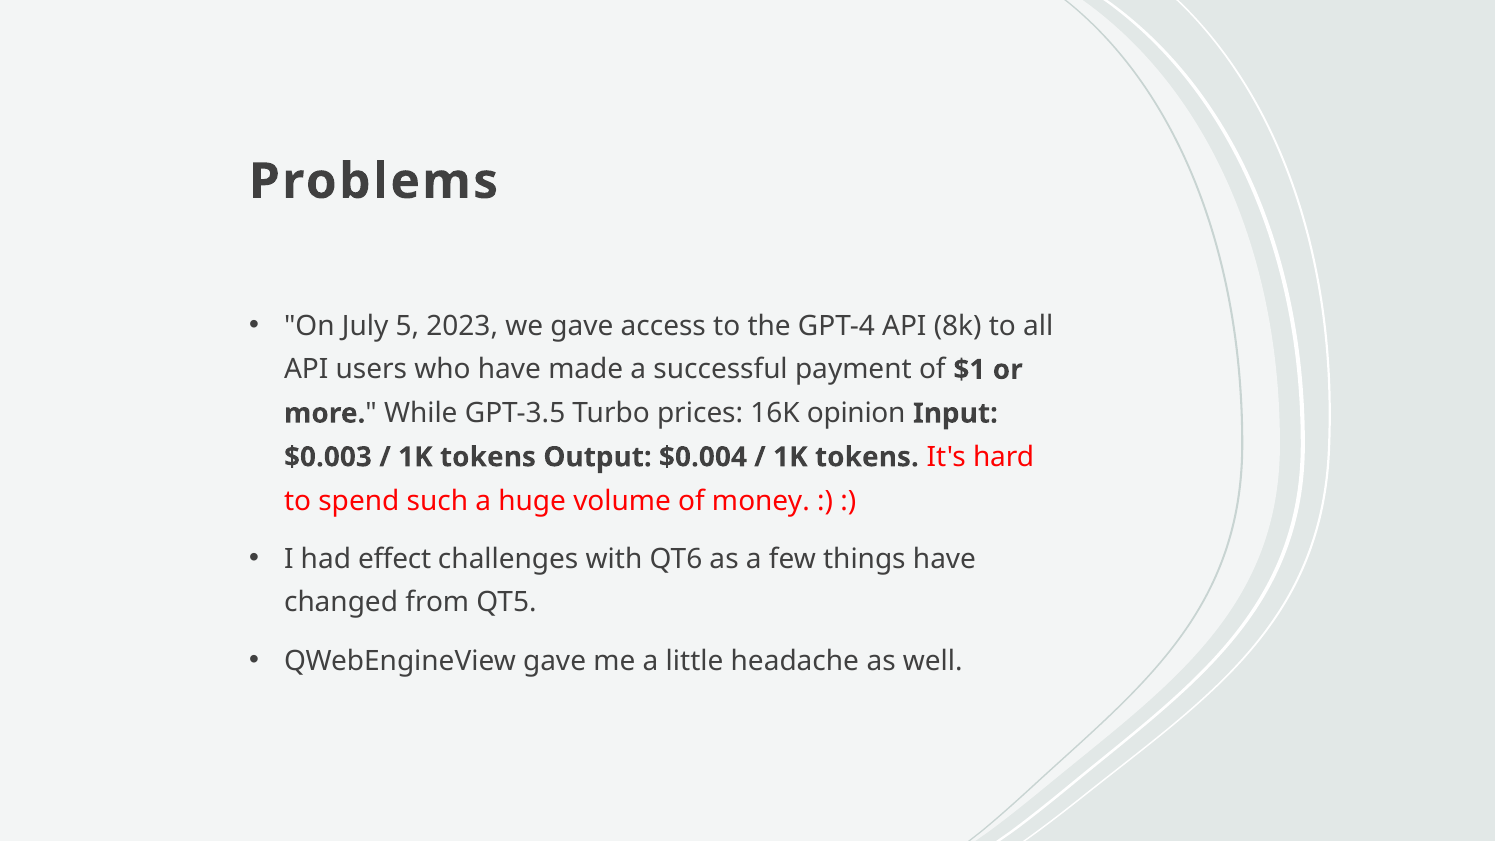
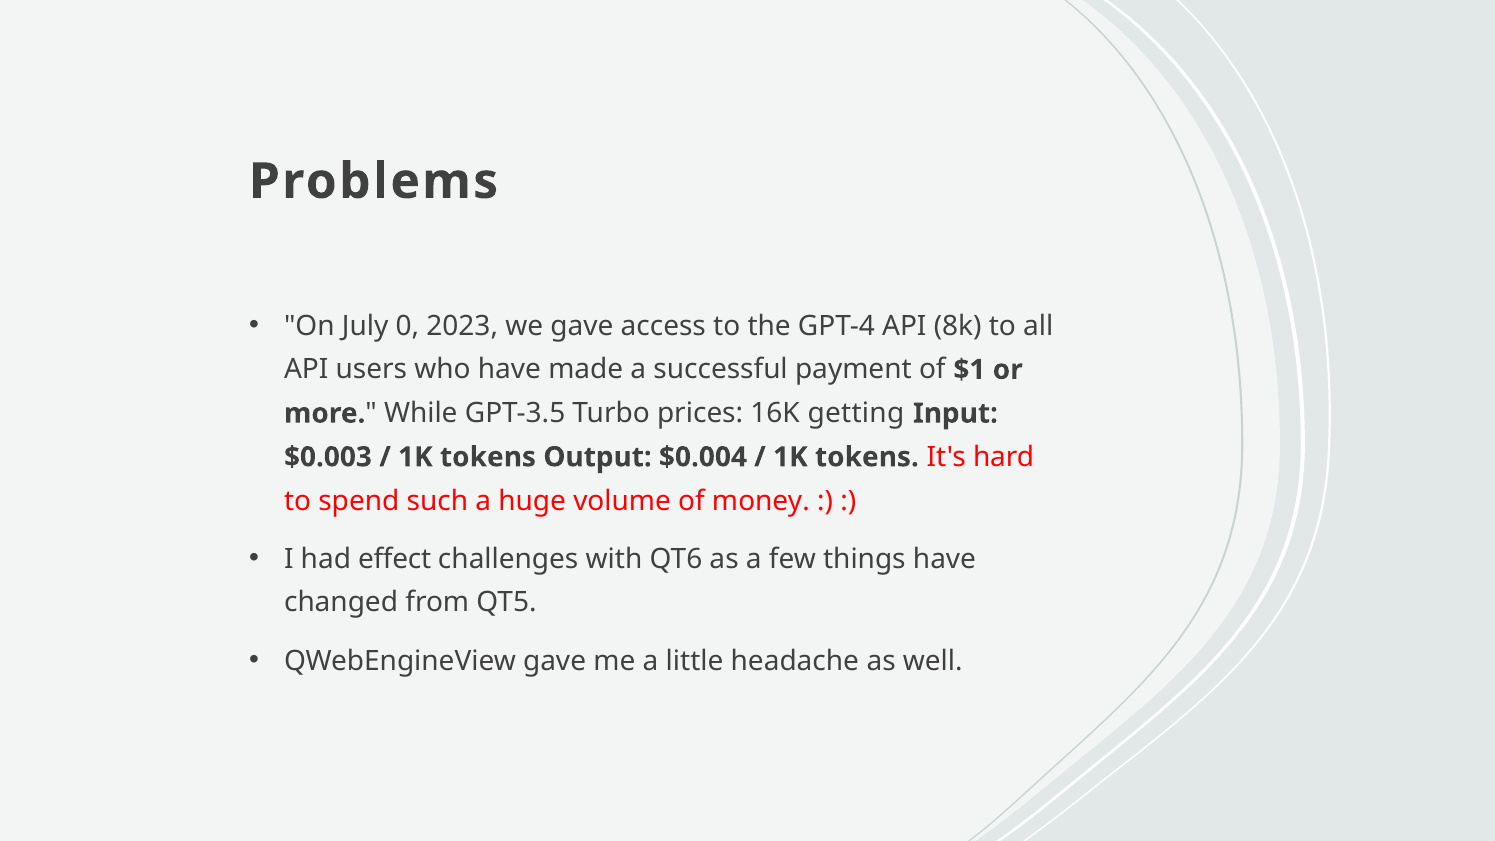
5: 5 -> 0 (407, 326)
opinion: opinion -> getting (856, 413)
